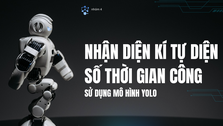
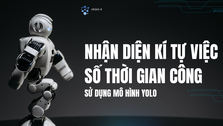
TỰ DIỆN: DIỆN -> VIỆC (204, 53)
